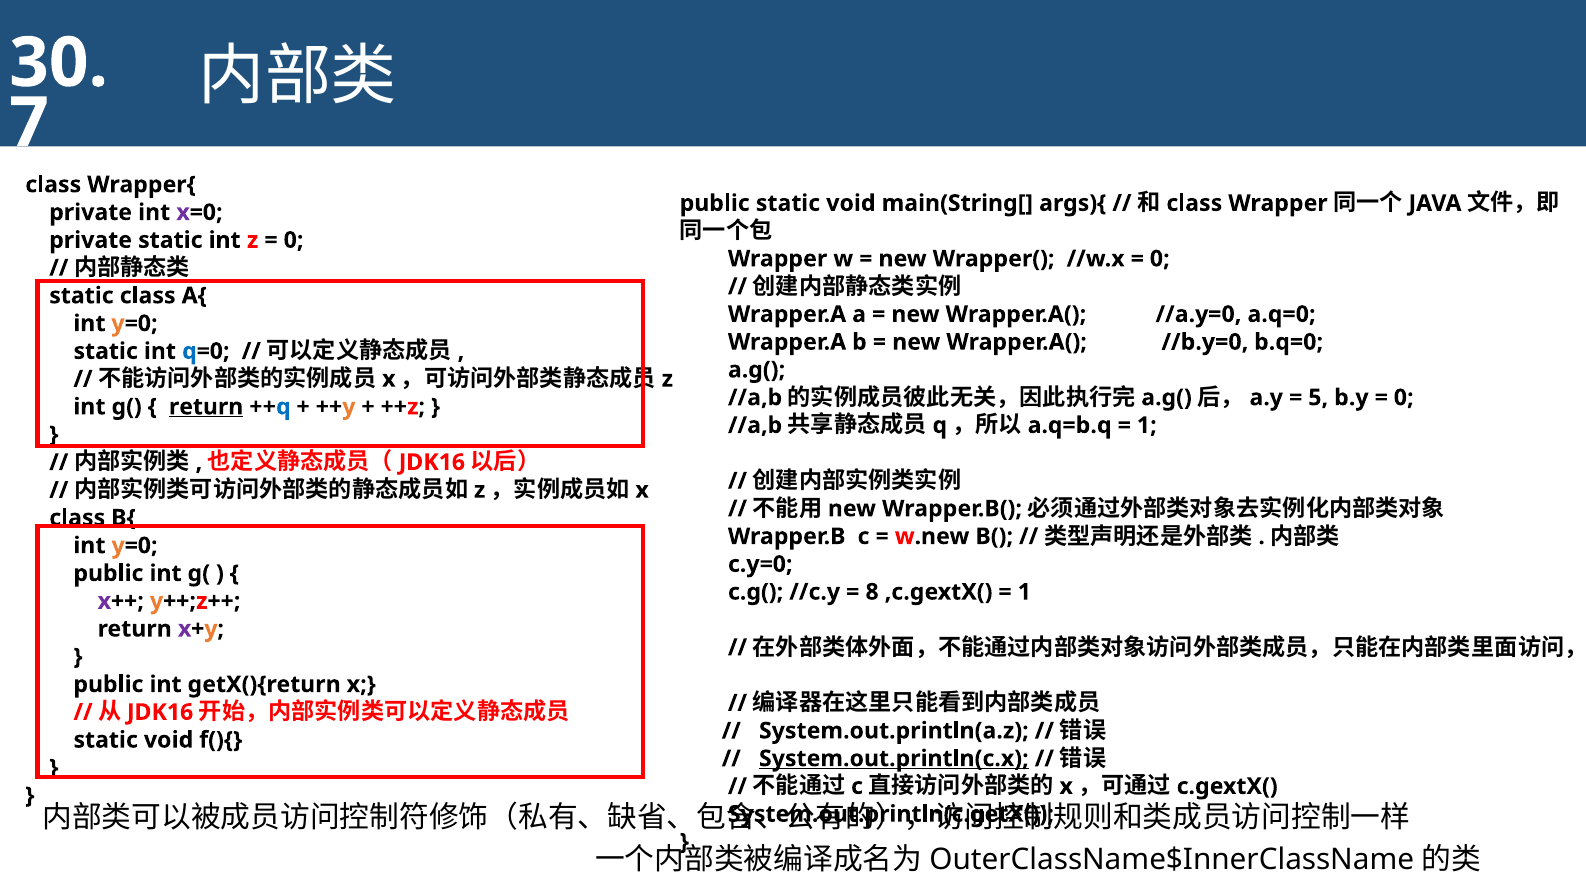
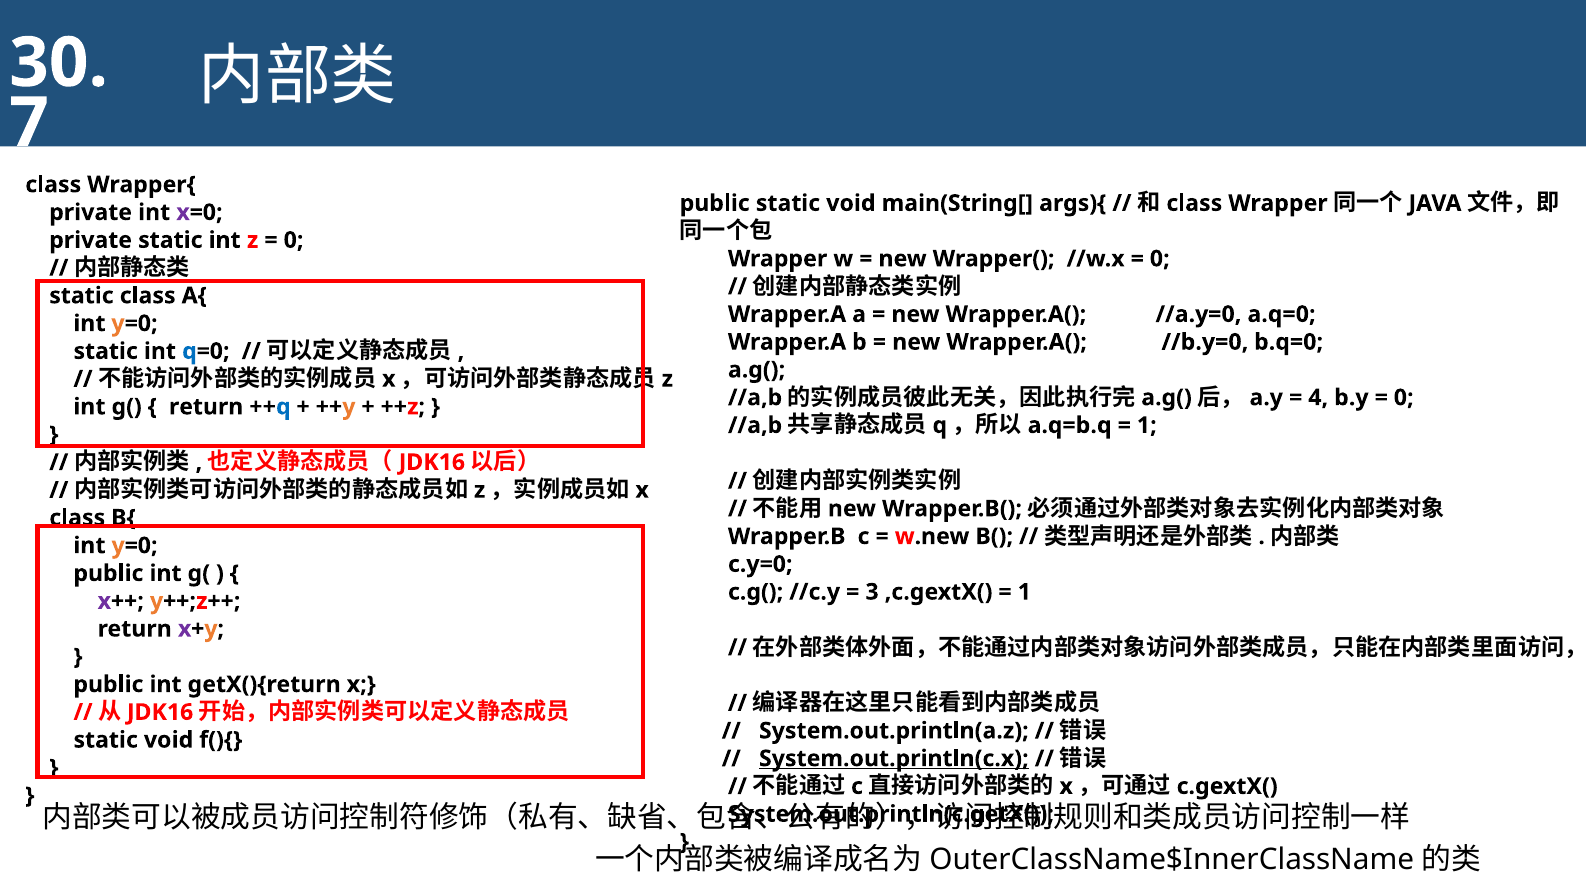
5: 5 -> 4 (1318, 398)
return underline: present -> none (206, 407)
8: 8 -> 3 (872, 592)
